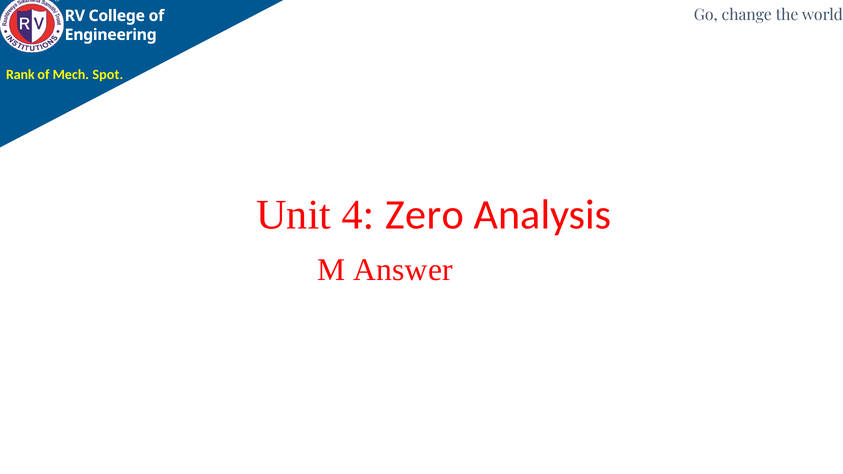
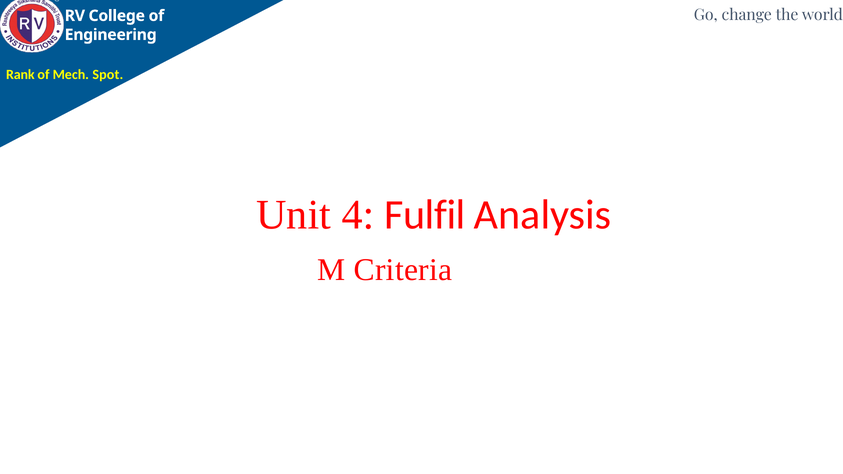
Zero: Zero -> Fulfil (425, 215)
Answer: Answer -> Criteria (403, 270)
